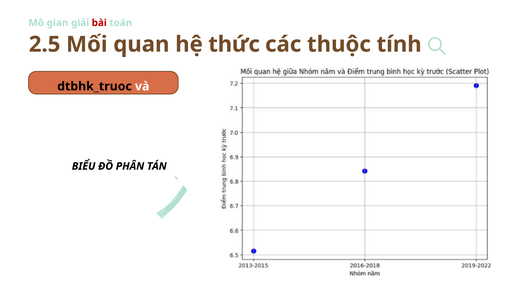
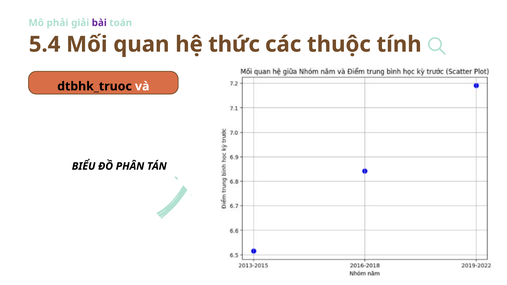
gian: gian -> phải (57, 23)
bài colour: red -> purple (99, 23)
2.5: 2.5 -> 5.4 (45, 44)
